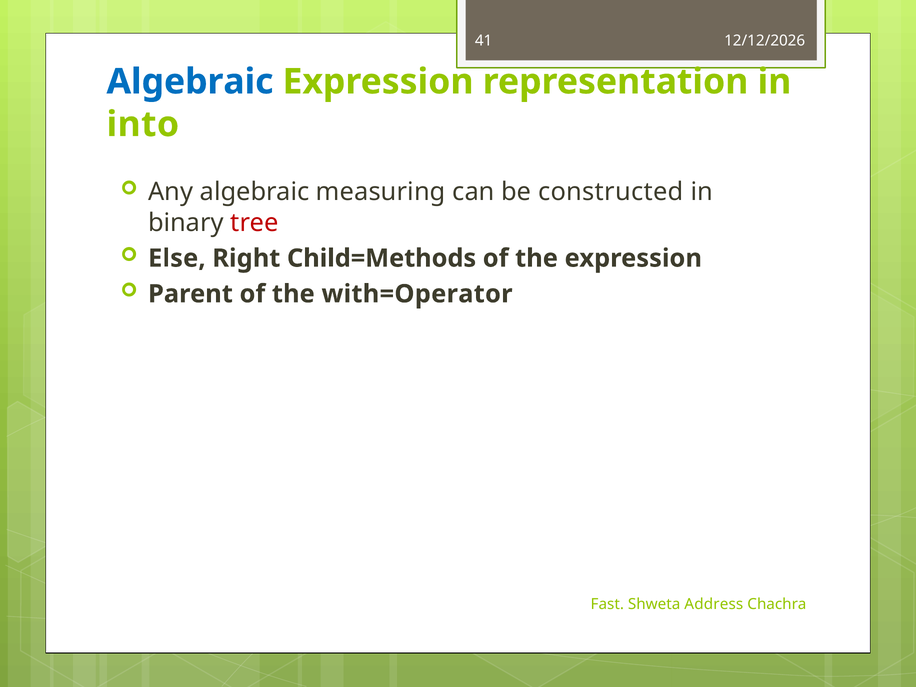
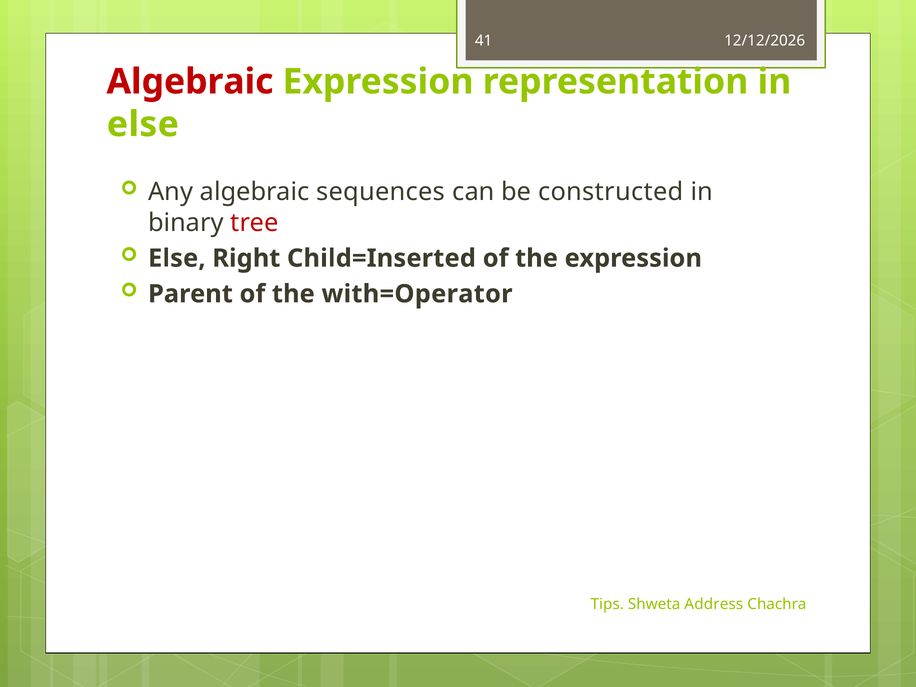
Algebraic colour: blue -> red (190, 82)
into: into -> else (143, 124)
measuring: measuring -> sequences (381, 192)
Child=Methods: Child=Methods -> Child=Inserted (381, 258)
Fast: Fast -> Tips (607, 604)
